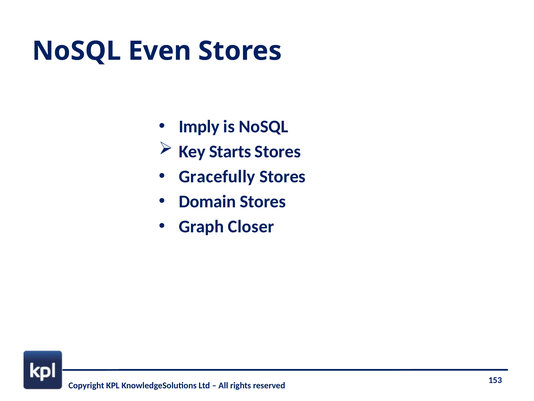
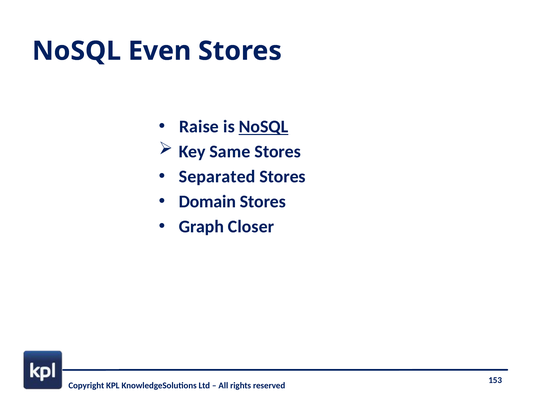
Imply: Imply -> Raise (199, 127)
NoSQL underline: none -> present (263, 127)
Starts: Starts -> Same (230, 151)
Gracefully: Gracefully -> Separated (217, 176)
